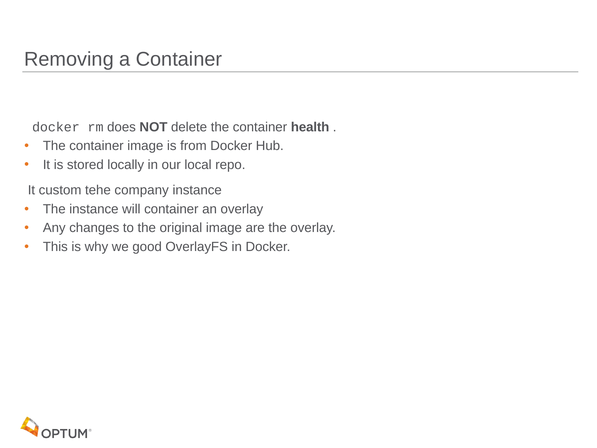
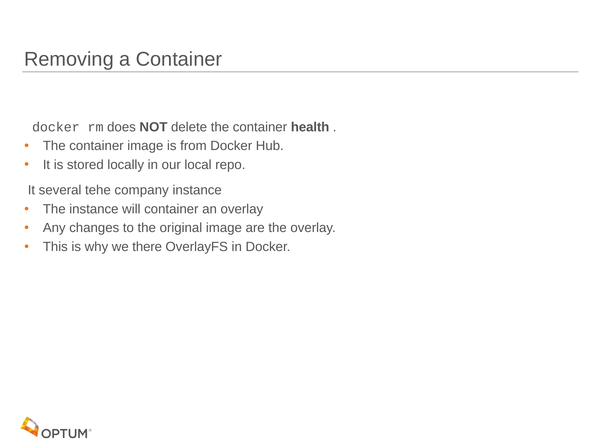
custom: custom -> several (60, 190)
good: good -> there (147, 247)
